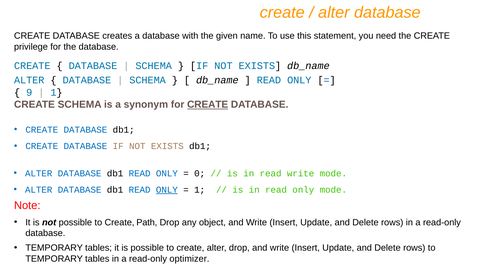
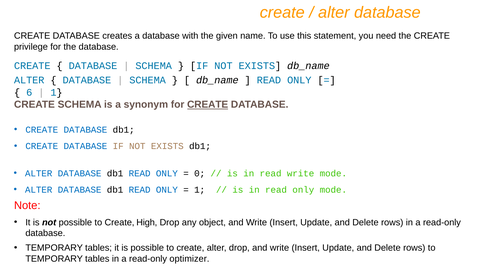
9: 9 -> 6 (29, 92)
ONLY underline: present -> none (167, 190)
Path: Path -> High (147, 222)
